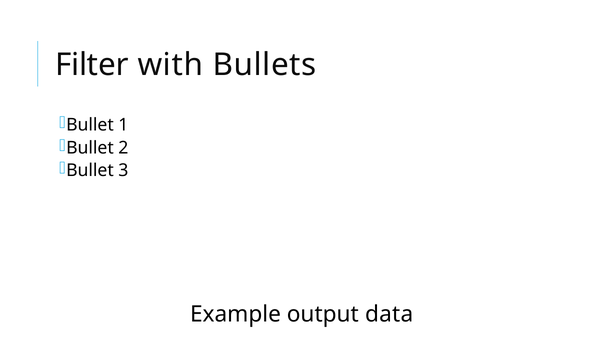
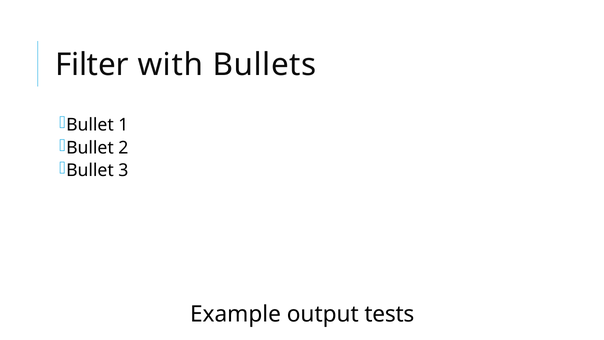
data: data -> tests (389, 314)
